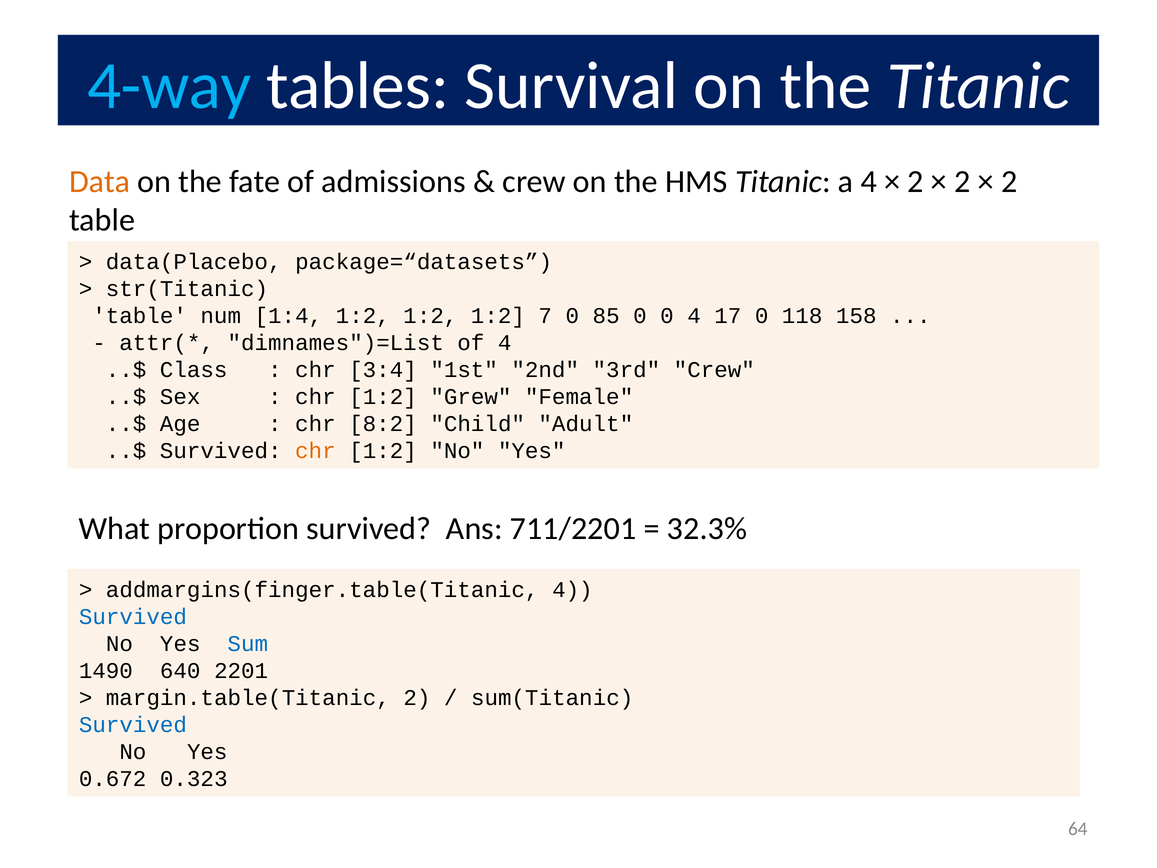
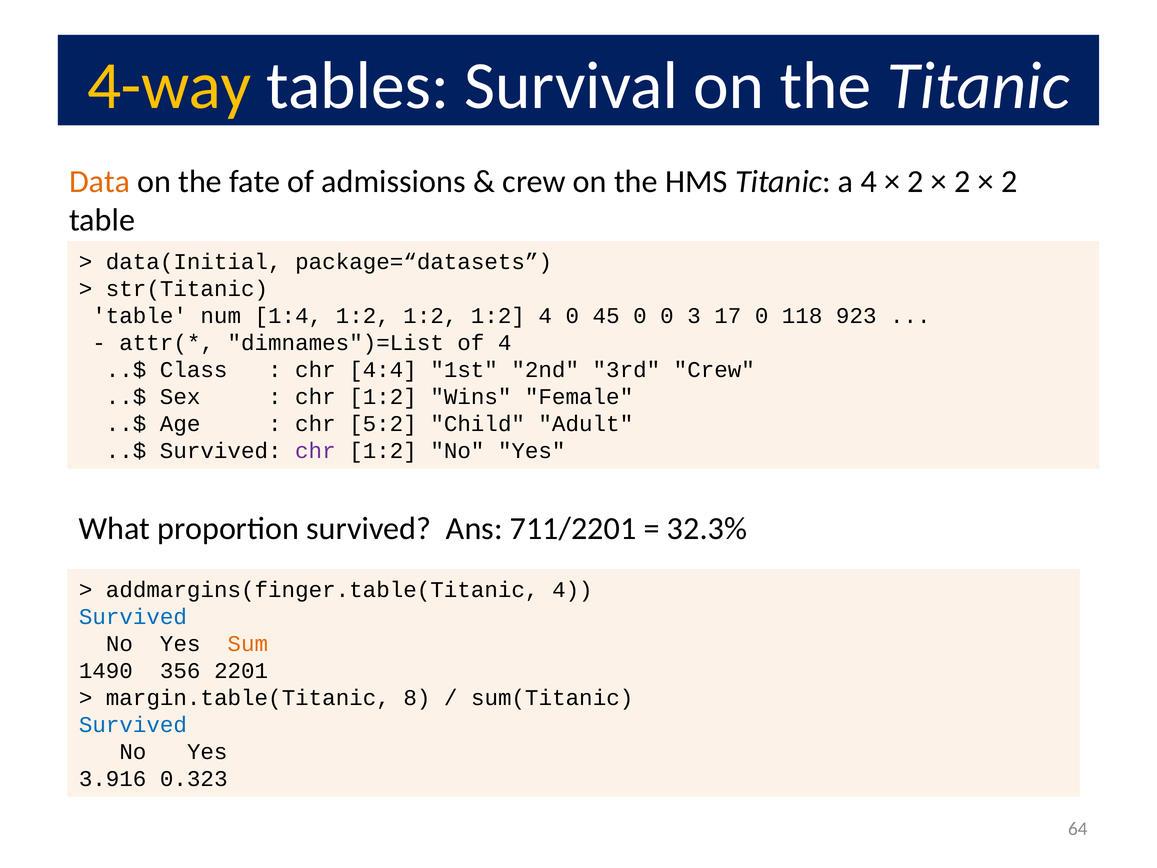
4-way colour: light blue -> yellow (169, 86)
data(Placebo: data(Placebo -> data(Initial (194, 262)
1:2 7: 7 -> 4 (545, 316)
85: 85 -> 45 (606, 316)
0 4: 4 -> 3 (694, 316)
158: 158 -> 923 (856, 316)
3:4: 3:4 -> 4:4 (383, 370)
Grew: Grew -> Wins (471, 397)
8:2: 8:2 -> 5:2 (383, 424)
chr colour: orange -> purple (315, 451)
Sum colour: blue -> orange (248, 644)
640: 640 -> 356 (180, 671)
margin.table(Titanic 2: 2 -> 8 (417, 698)
0.672: 0.672 -> 3.916 (113, 779)
